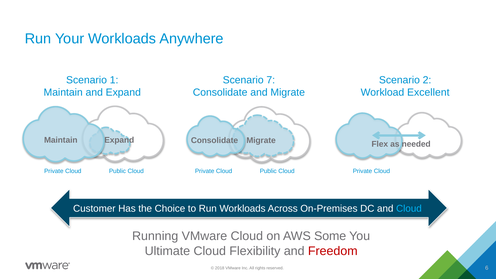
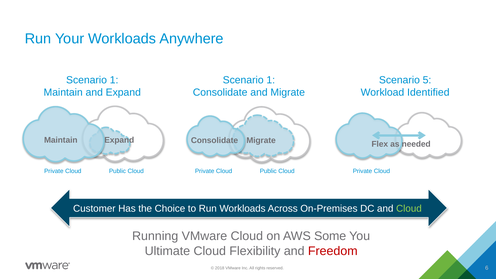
7: 7 -> 1 (271, 80)
2: 2 -> 5 (427, 80)
Excellent: Excellent -> Identified (428, 92)
Cloud colour: light blue -> light green (409, 209)
